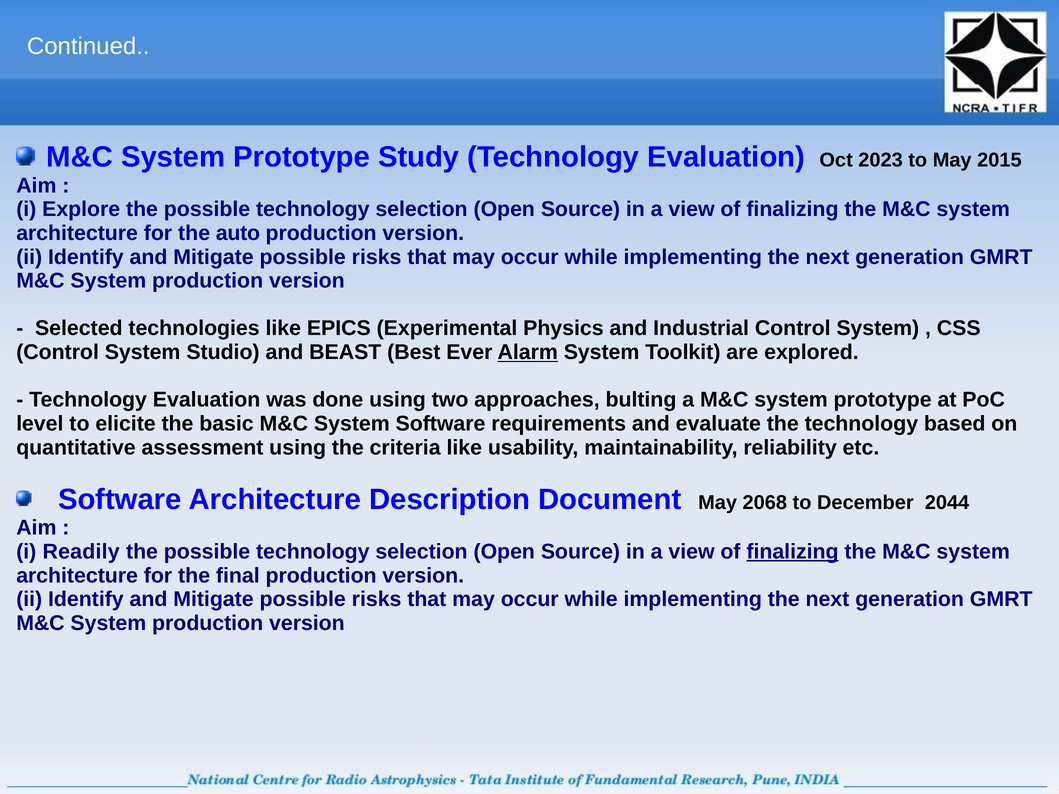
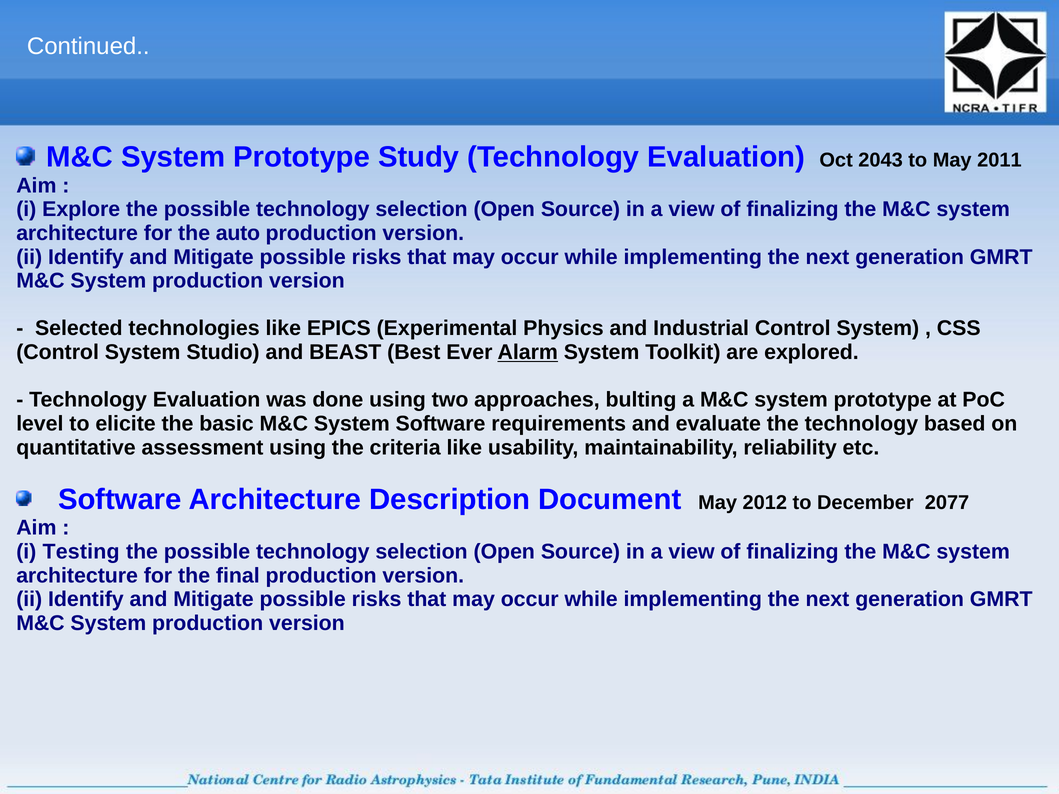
2023: 2023 -> 2043 (881, 160)
2015: 2015 -> 2011 (999, 160)
2068: 2068 -> 2012 (765, 503)
2044: 2044 -> 2077 (947, 503)
Readily: Readily -> Testing (81, 552)
finalizing underline: present -> none (792, 552)
